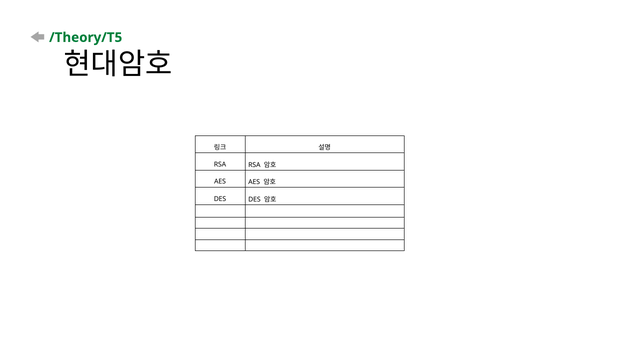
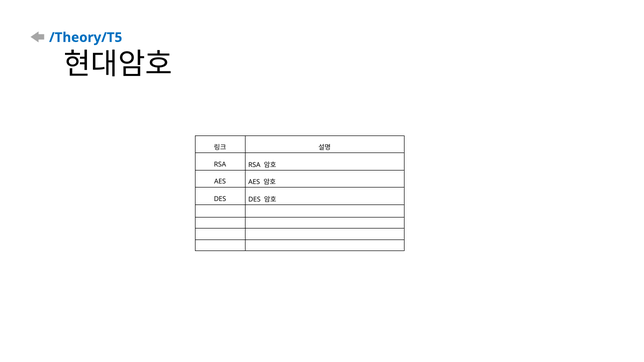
/Theory/T5 colour: green -> blue (86, 37)
